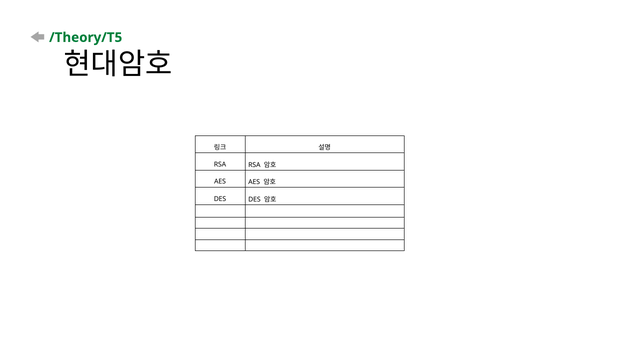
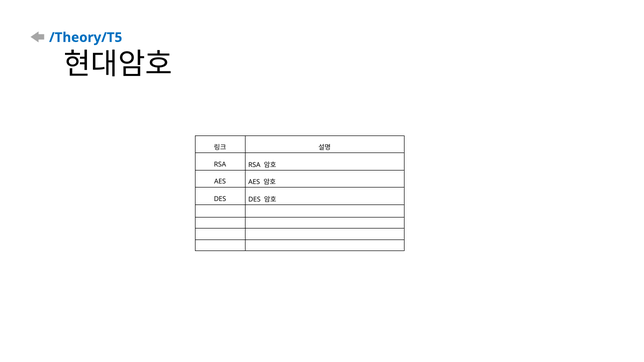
/Theory/T5 colour: green -> blue (86, 37)
